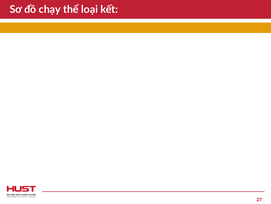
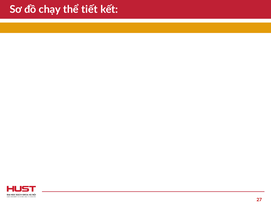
loại: loại -> tiết (89, 9)
